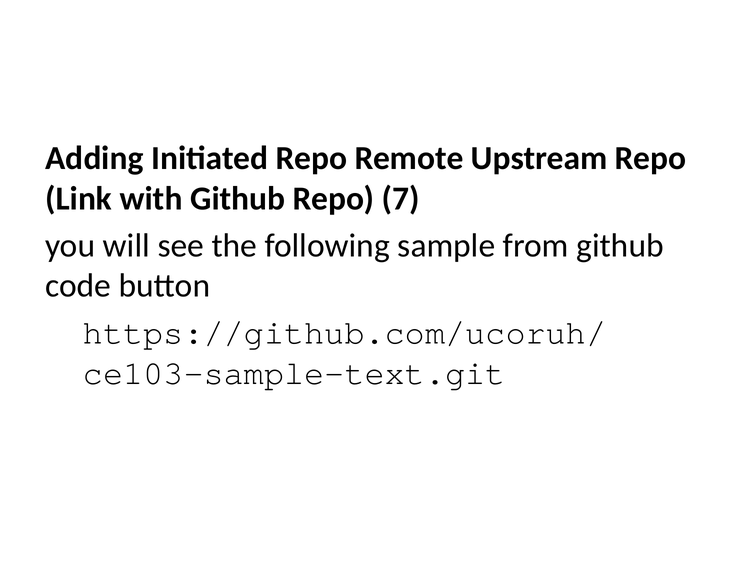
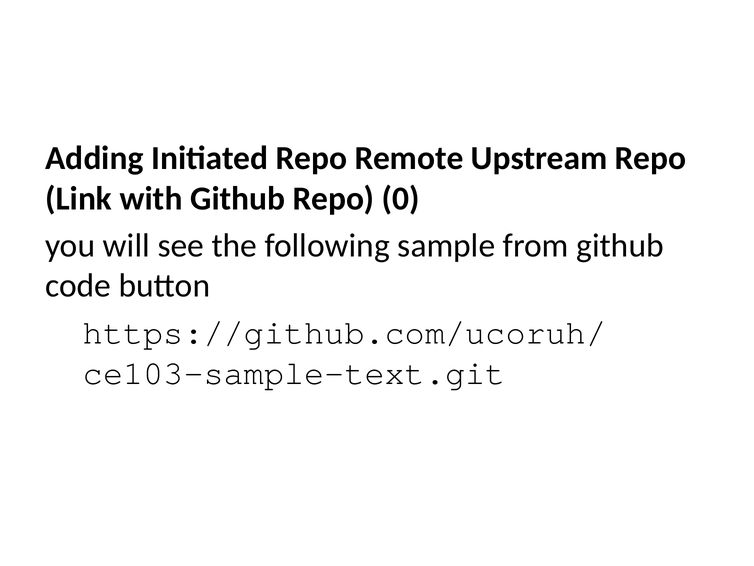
7: 7 -> 0 (401, 198)
